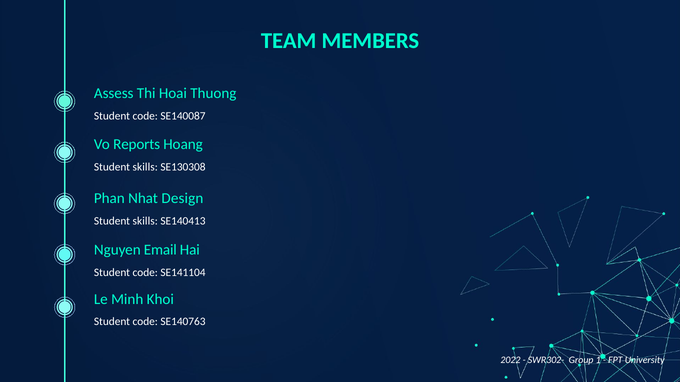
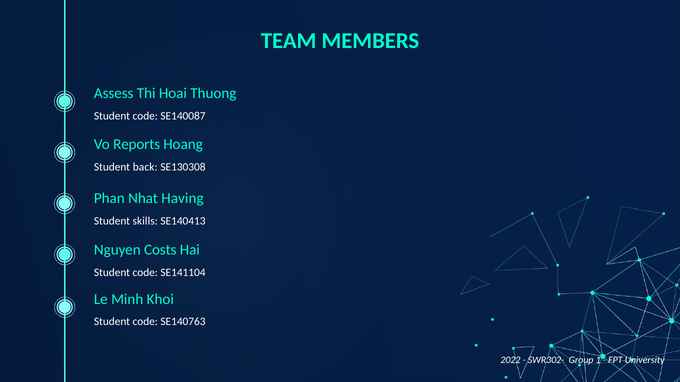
skills: skills -> back (145, 167)
Design: Design -> Having (182, 199)
Email: Email -> Costs (160, 250)
